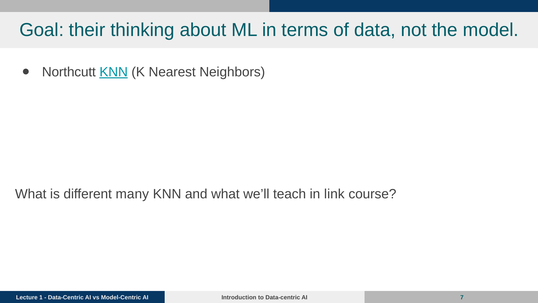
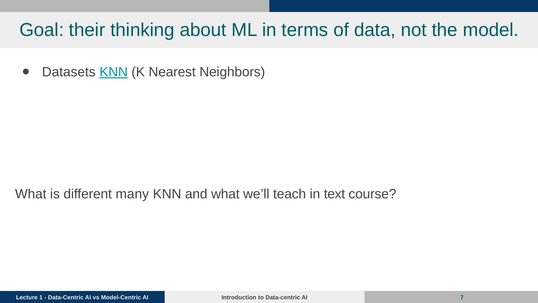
Northcutt: Northcutt -> Datasets (69, 72)
link: link -> text (334, 194)
